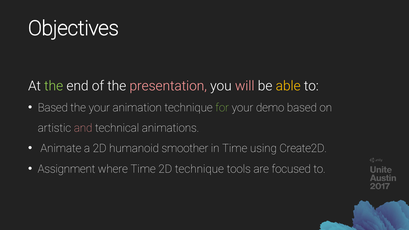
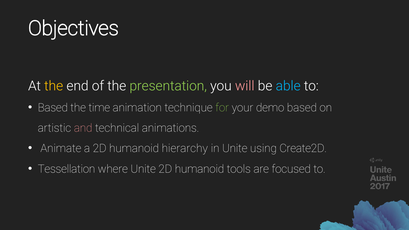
the colour: light green -> yellow (54, 86)
presentation colour: pink -> light green (168, 86)
able colour: yellow -> light blue (288, 86)
the your: your -> time (99, 108)
smoother: smoother -> hierarchy (185, 149)
in Time: Time -> Unite (235, 149)
Assignment: Assignment -> Tessellation (67, 169)
where Time: Time -> Unite (143, 169)
technique: technique -> humanoid (199, 169)
